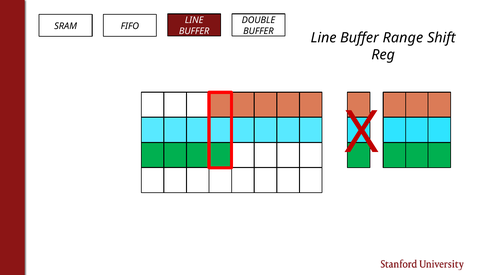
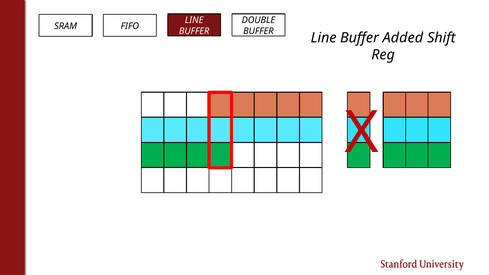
Range: Range -> Added (403, 38)
